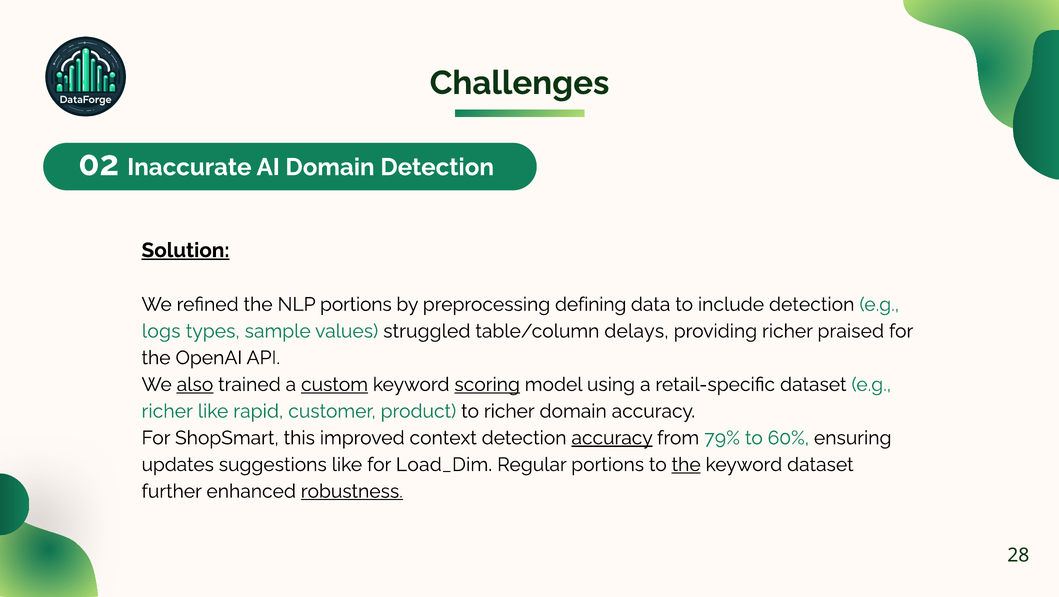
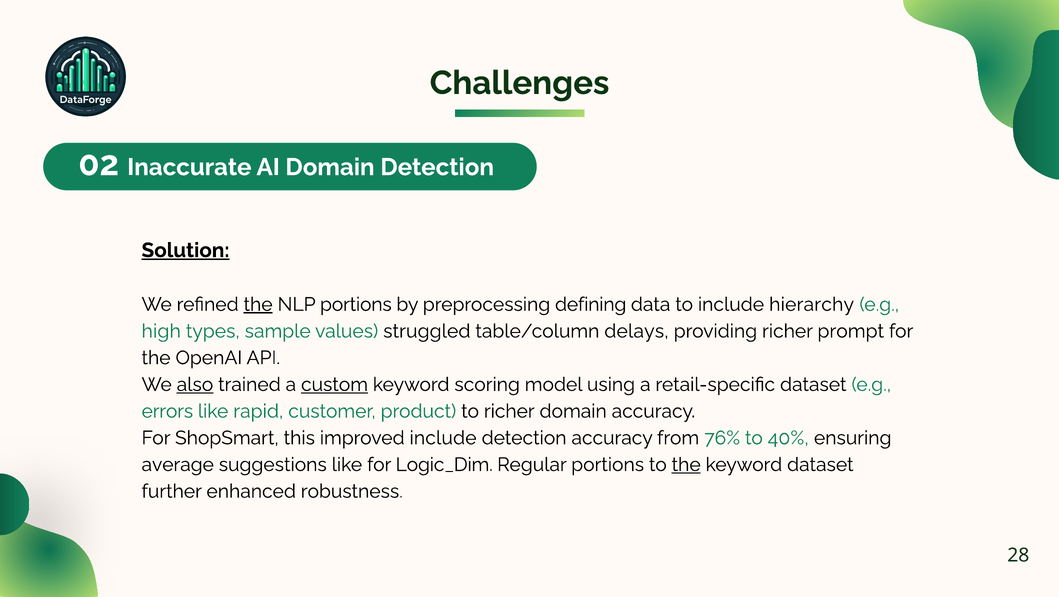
the underline: none -> present (258, 304)
include detection: detection -> hierarchy (812, 304)
logs: logs -> high (161, 331)
praised: praised -> prompt (851, 331)
scoring underline: present -> none (487, 384)
richer: richer -> errors (167, 411)
improved context: context -> include (443, 438)
accuracy underline: present -> none (612, 438)
79%: 79% -> 76% (722, 438)
60%: 60% -> 40% (788, 438)
updates: updates -> average (178, 464)
Load_Dim: Load_Dim -> Logic_Dim (444, 464)
robustness underline: present -> none (352, 491)
